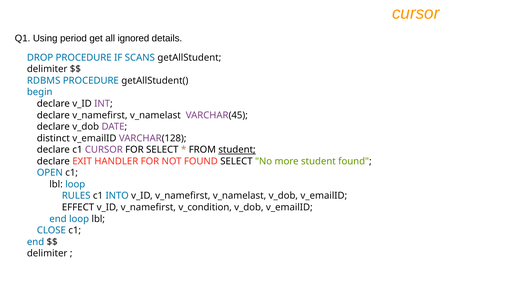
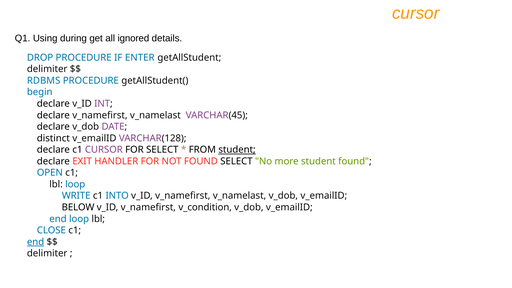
period: period -> during (73, 38)
SCANS: SCANS -> ENTER (140, 58)
RULES: RULES -> WRITE (76, 196)
EFFECT: EFFECT -> BELOW (78, 207)
end underline: none -> present (36, 242)
